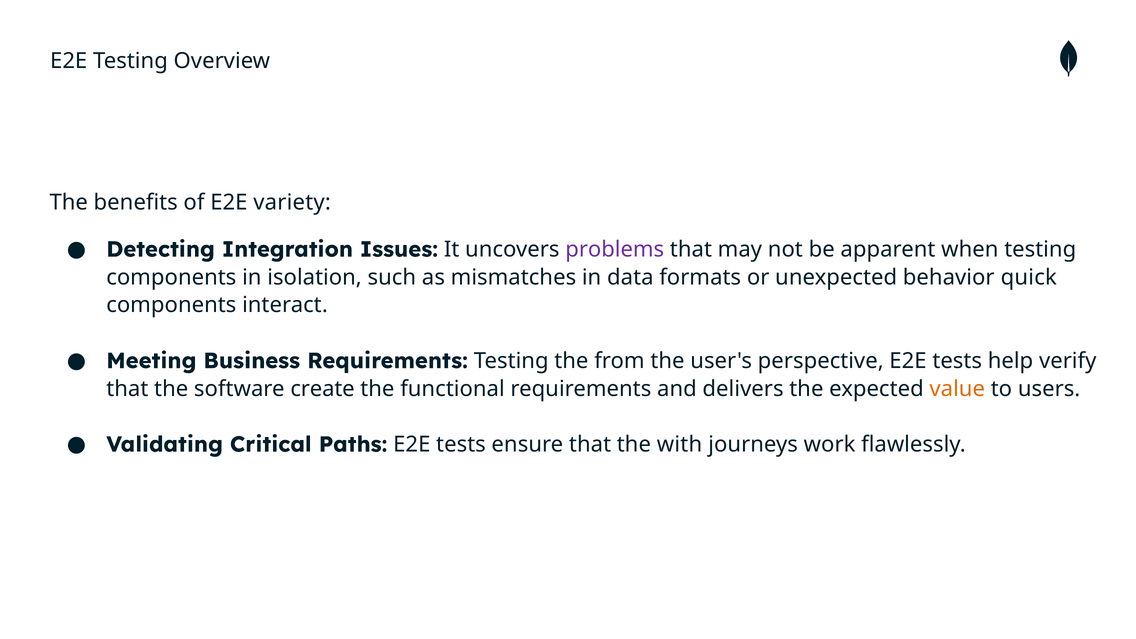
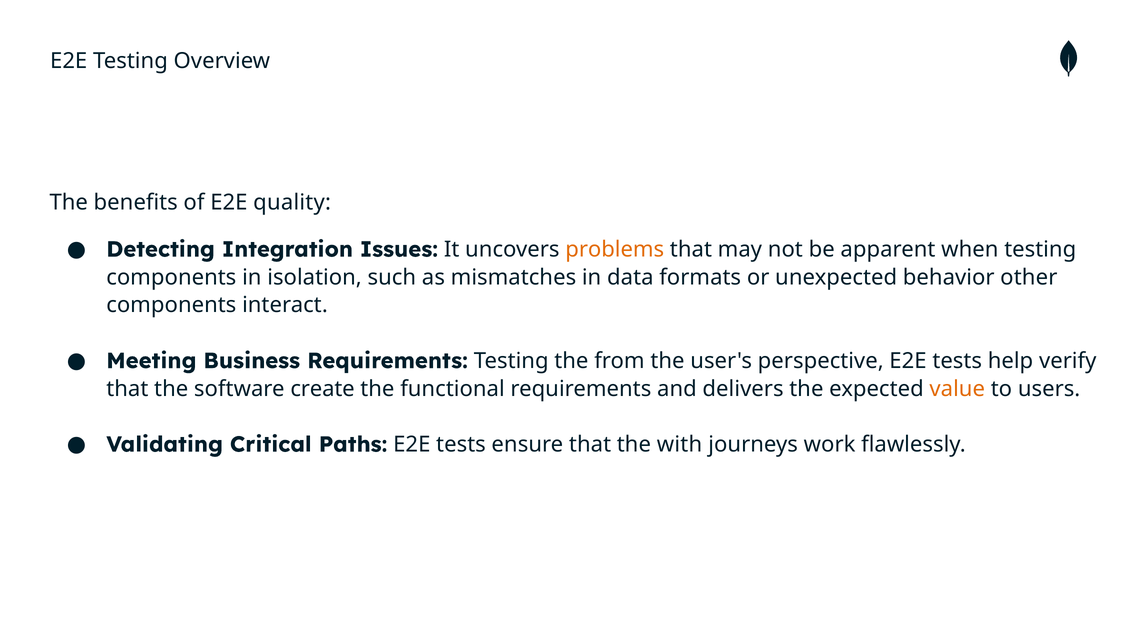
variety: variety -> quality (292, 203)
problems colour: purple -> orange (615, 249)
quick: quick -> other (1029, 277)
